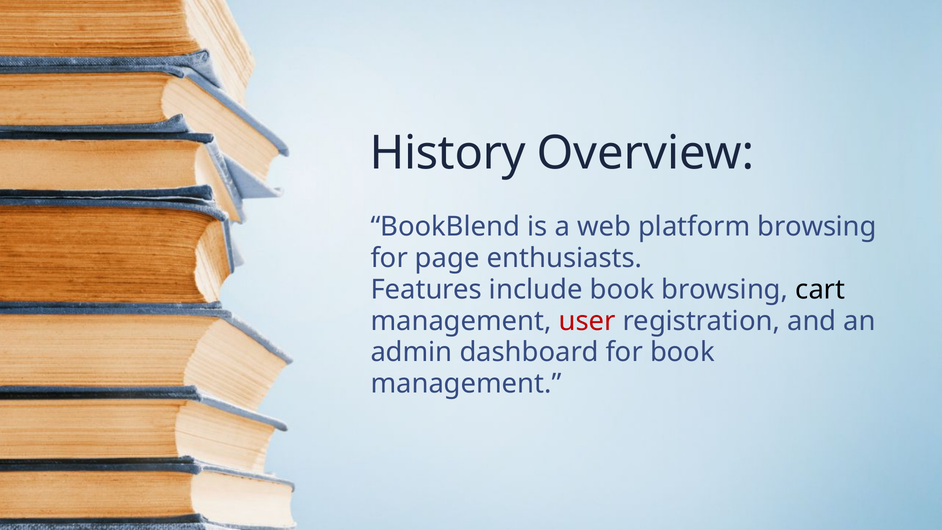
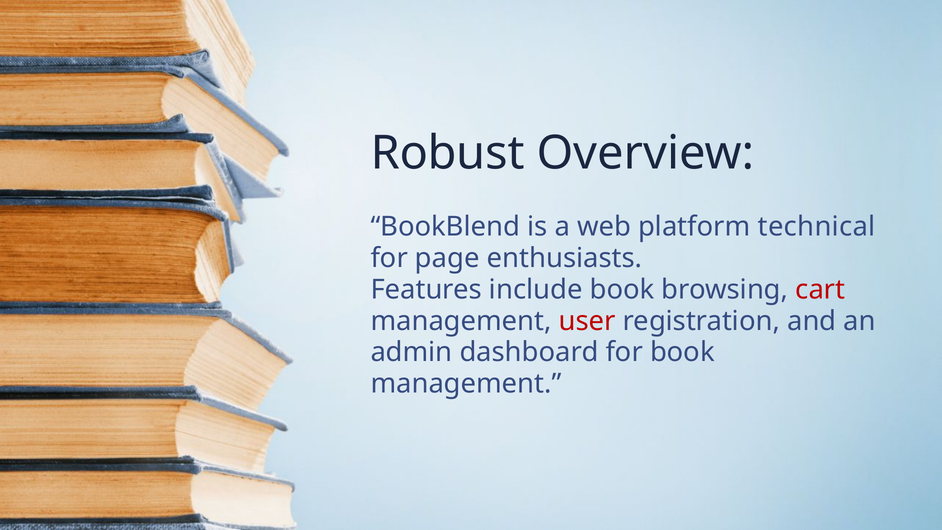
History: History -> Robust (448, 153)
platform browsing: browsing -> technical (817, 227)
cart colour: black -> red (820, 290)
